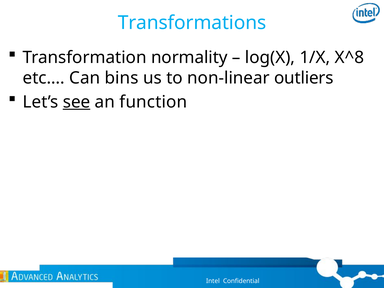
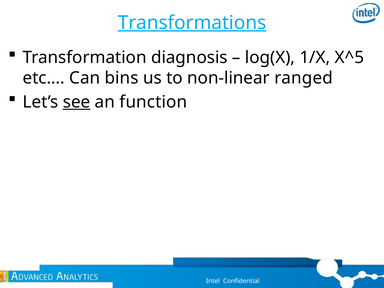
Transformations underline: none -> present (192, 23)
normality: normality -> diagnosis (189, 58)
X^8: X^8 -> X^5 (349, 58)
outliers: outliers -> ranged (304, 78)
